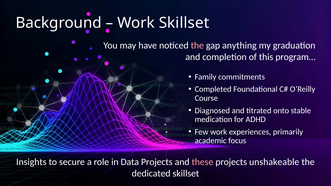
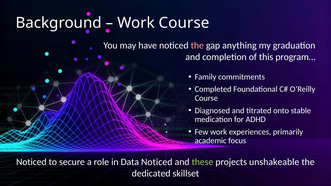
Work Skillset: Skillset -> Course (184, 23)
Insights: Insights -> Noticed (31, 162)
Data Projects: Projects -> Noticed (157, 162)
these colour: pink -> light green (202, 162)
